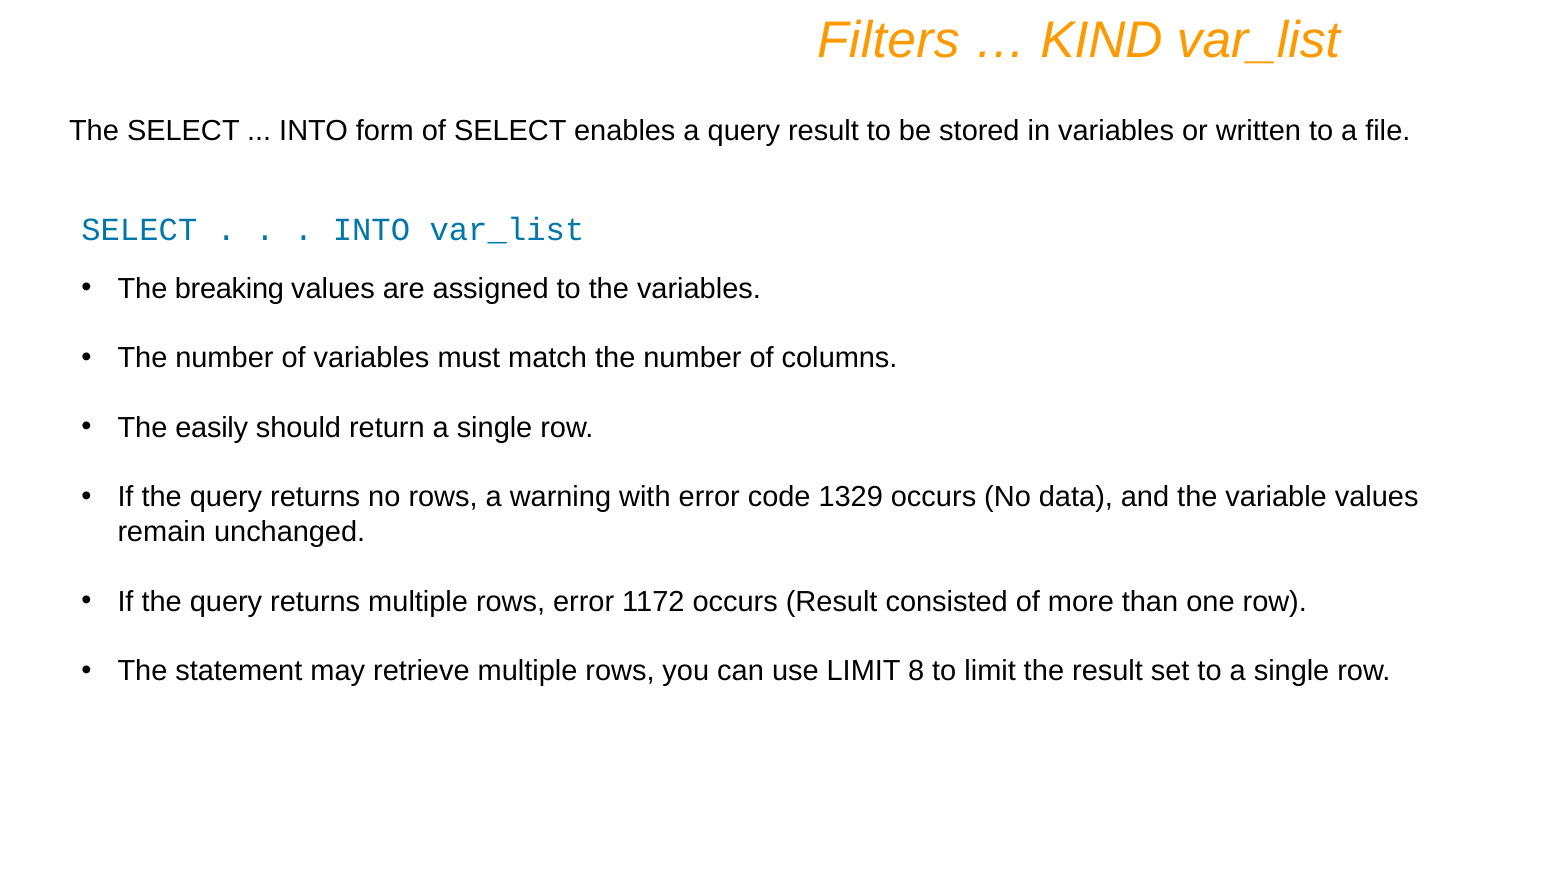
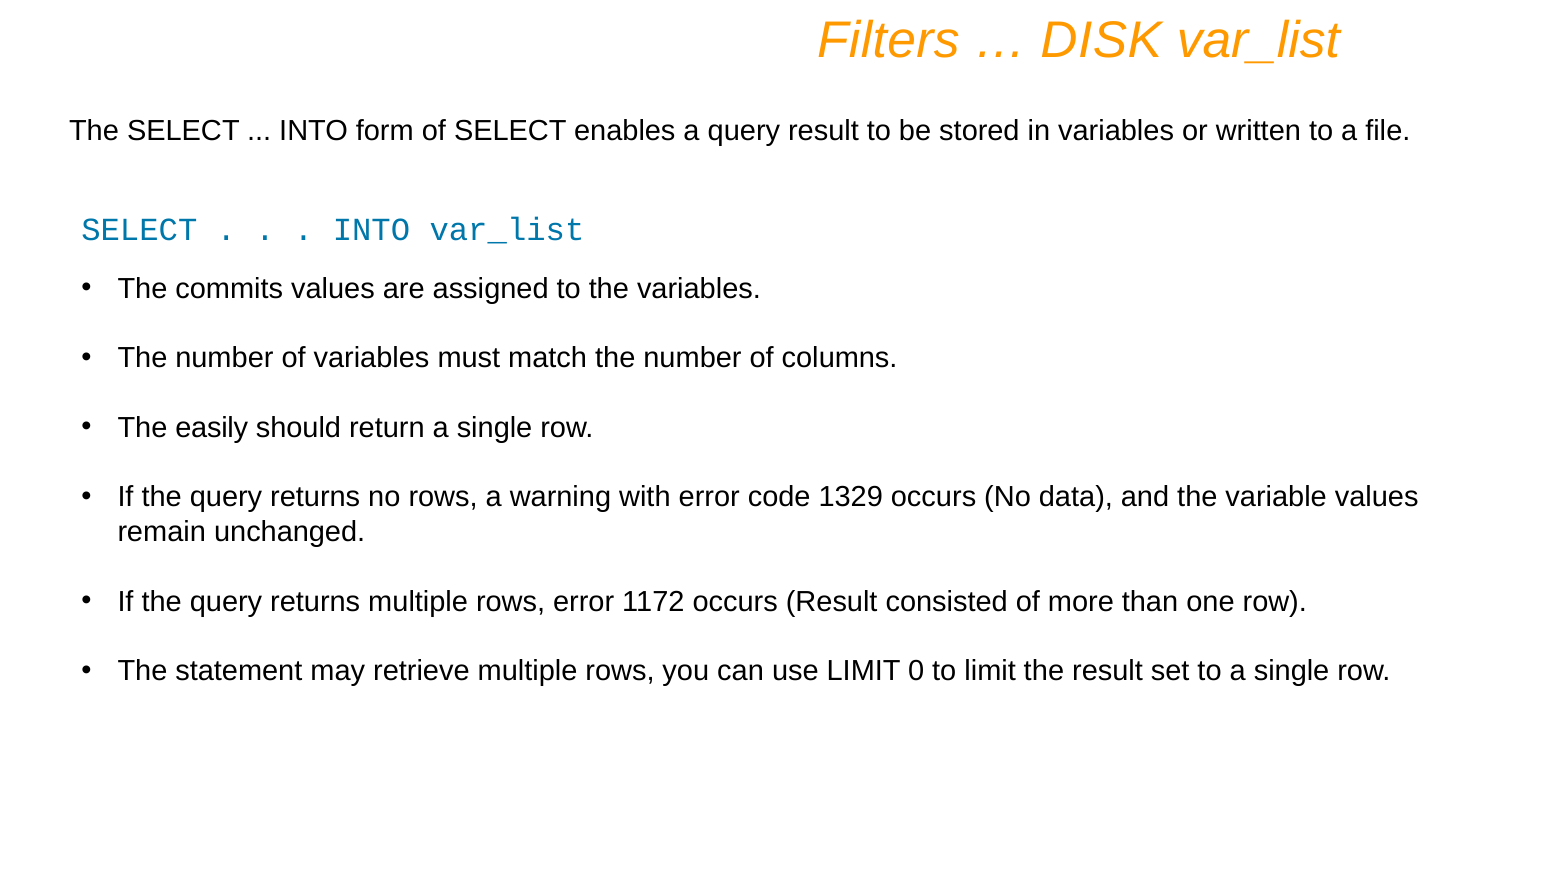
KIND: KIND -> DISK (1101, 40)
breaking: breaking -> commits (229, 289)
8: 8 -> 0 (916, 671)
